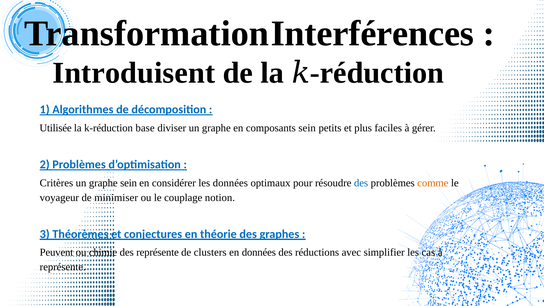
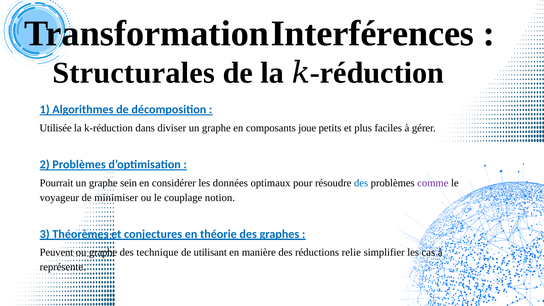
Introduisent: Introduisent -> Structurales (134, 73)
base: base -> dans (145, 128)
composants sein: sein -> joue (307, 128)
Critères: Critères -> Pourrait (56, 183)
comme colour: orange -> purple (433, 183)
ou chimie: chimie -> graphe (103, 252)
des représente: représente -> technique (157, 252)
clusters: clusters -> utilisant (210, 252)
en données: données -> manière (259, 252)
avec: avec -> relie (351, 252)
